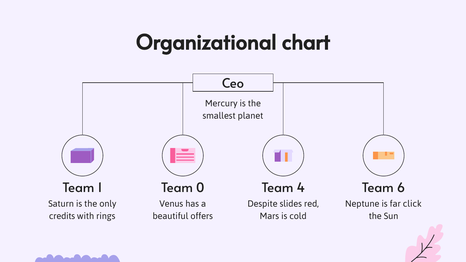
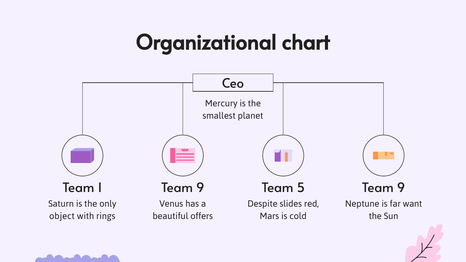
0: 0 -> 9 (200, 188)
4: 4 -> 5 (301, 188)
6: 6 -> 9 (401, 188)
click: click -> want (412, 203)
credits: credits -> object (62, 216)
